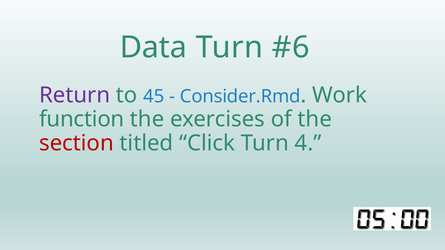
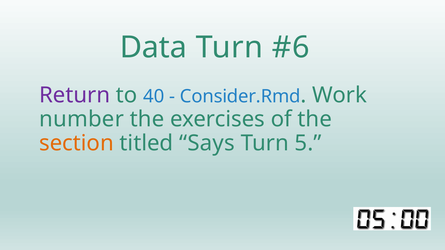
45: 45 -> 40 (154, 96)
function: function -> number (82, 119)
section colour: red -> orange (76, 143)
Click: Click -> Says (207, 143)
4: 4 -> 5 (308, 143)
